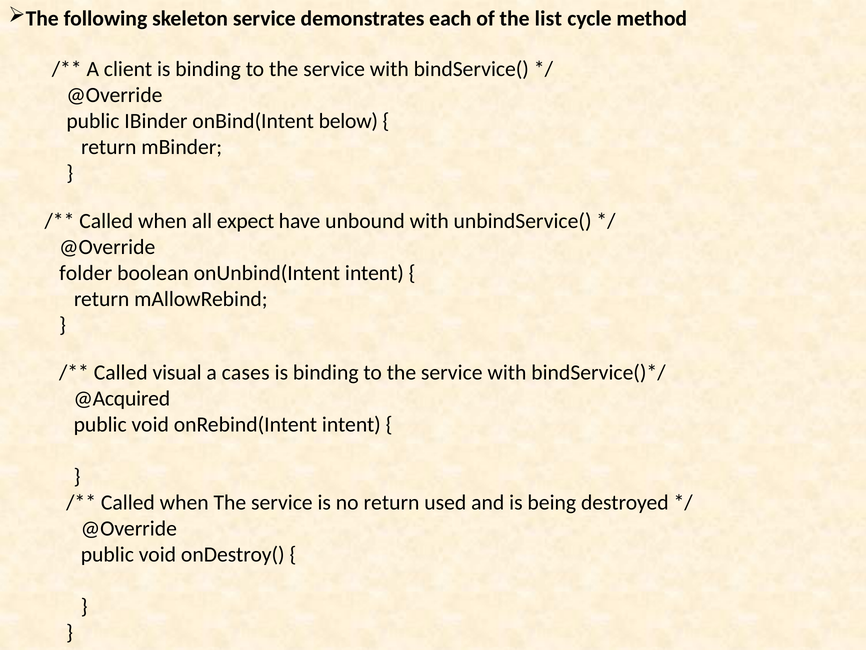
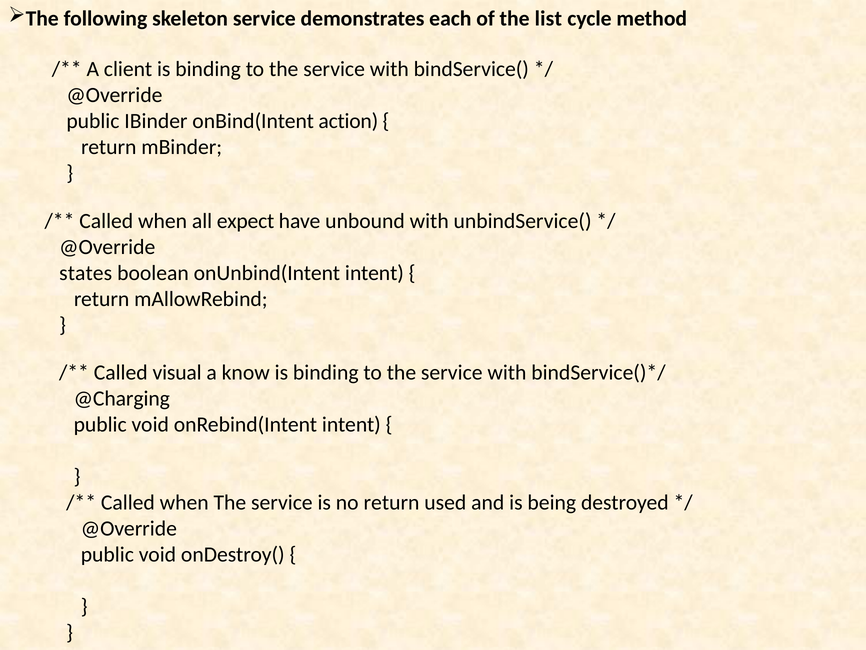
below: below -> action (348, 121)
folder: folder -> states (86, 273)
cases: cases -> know (246, 372)
@Acquired: @Acquired -> @Charging (122, 398)
